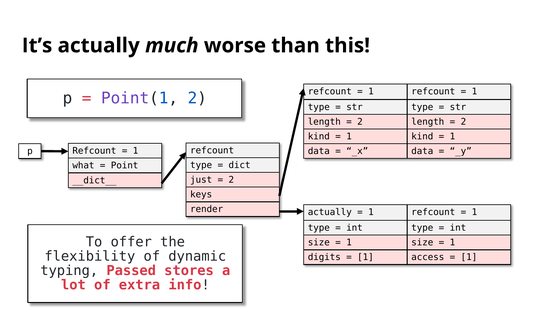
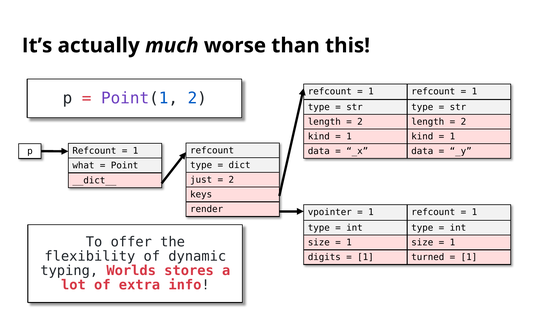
actually: actually -> vpointer (330, 212)
access: access -> turned (428, 257)
Passed: Passed -> Worlds (131, 271)
